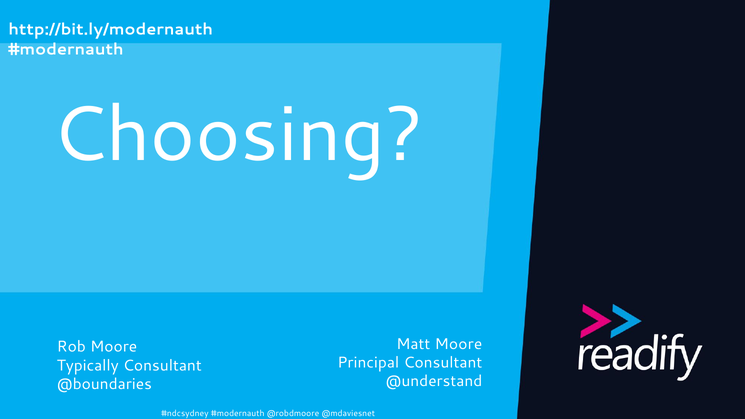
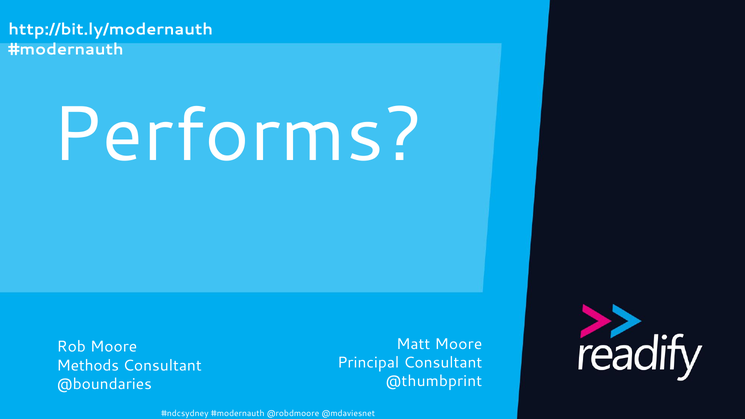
Choosing: Choosing -> Performs (238, 135)
Typically: Typically -> Methods (88, 366)
@understand: @understand -> @thumbprint (434, 382)
